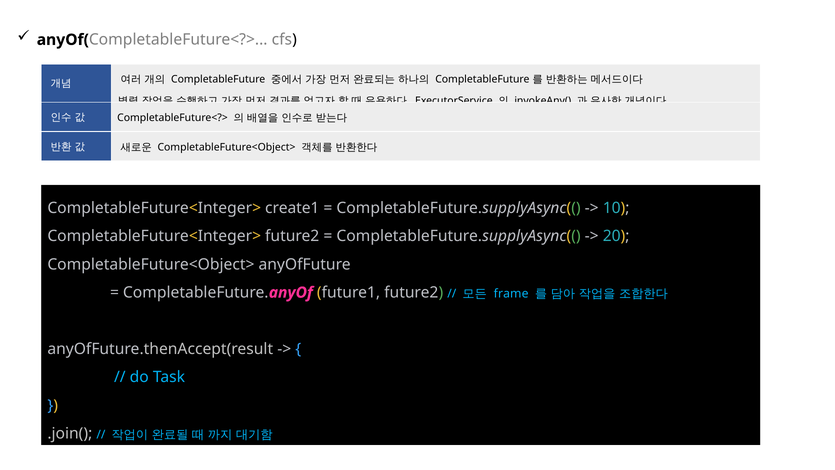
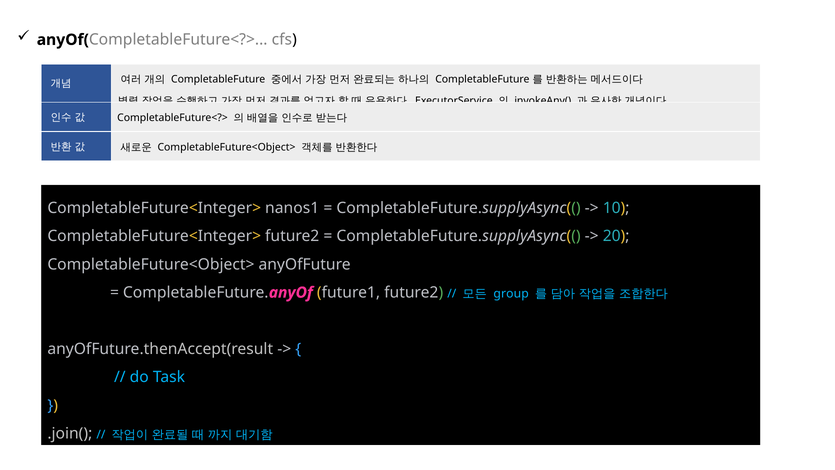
create1: create1 -> nanos1 (292, 208)
frame: frame -> group (511, 294)
